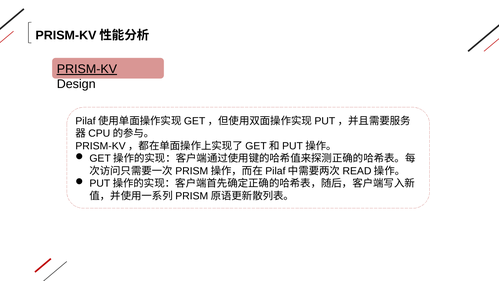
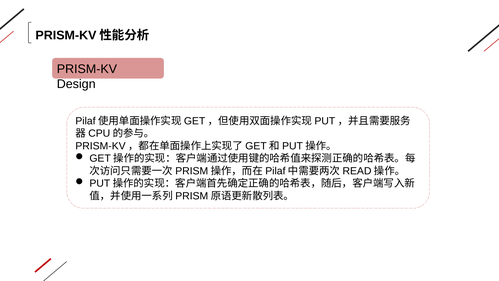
PRISM-KV underline: present -> none (87, 69)
